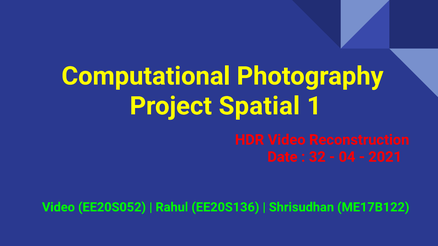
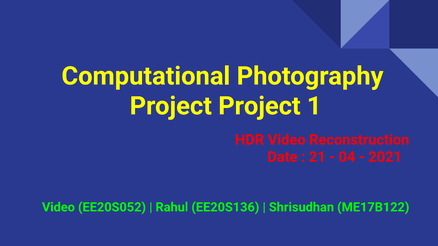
Project Spatial: Spatial -> Project (259, 106)
32: 32 -> 21 (317, 157)
